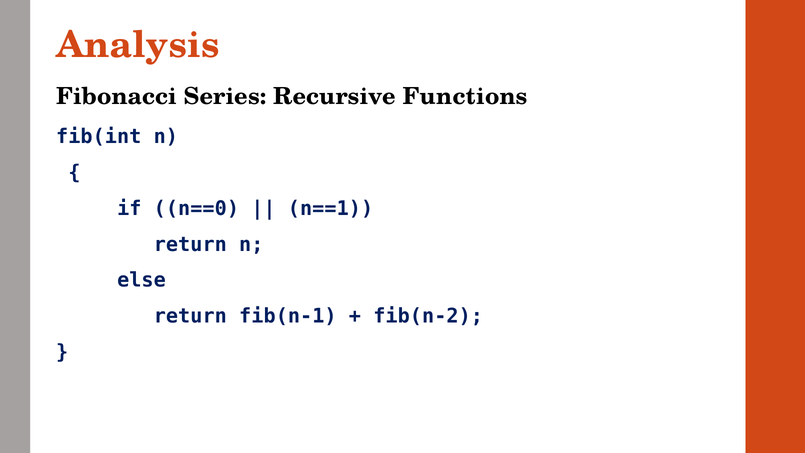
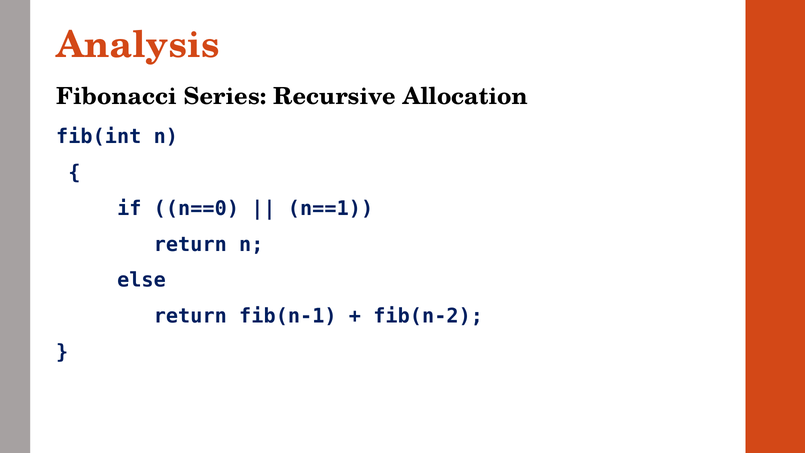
Functions: Functions -> Allocation (465, 97)
